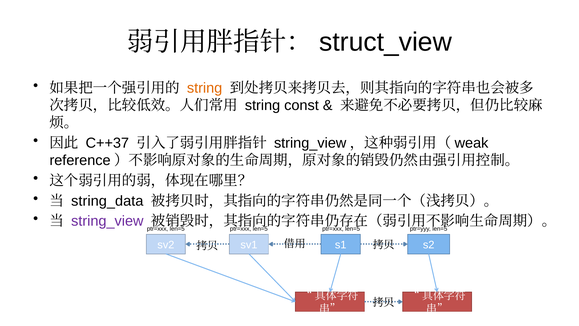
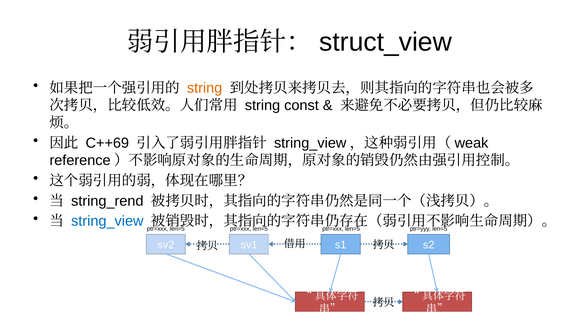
C++37: C++37 -> C++69 (107, 143)
string_data: string_data -> string_rend (107, 201)
string_view colour: purple -> blue (107, 221)
